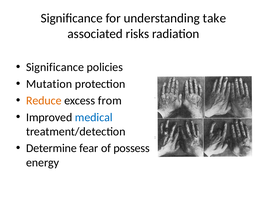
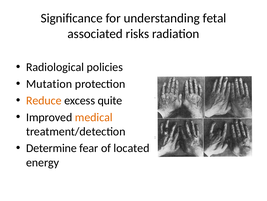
take: take -> fetal (215, 18)
Significance: Significance -> Radiological (55, 67)
from: from -> quite (110, 100)
medical colour: blue -> orange (94, 117)
possess: possess -> located (132, 148)
